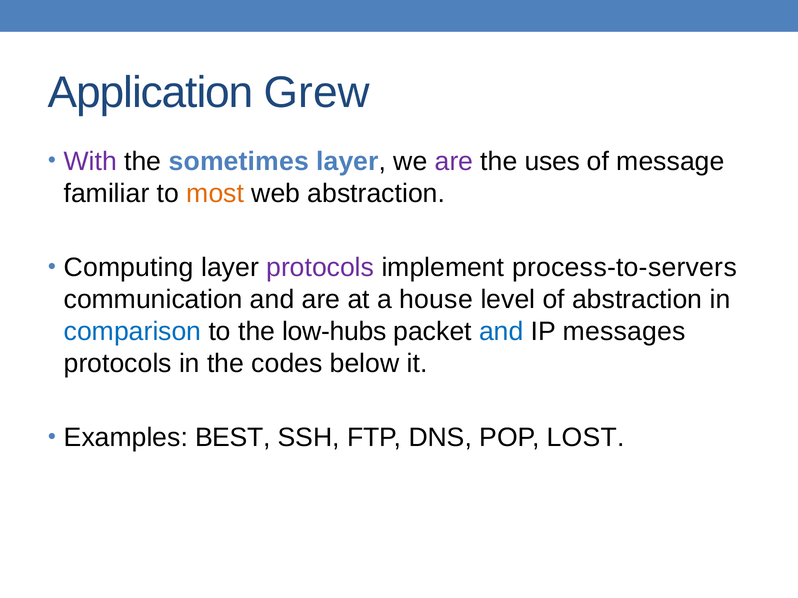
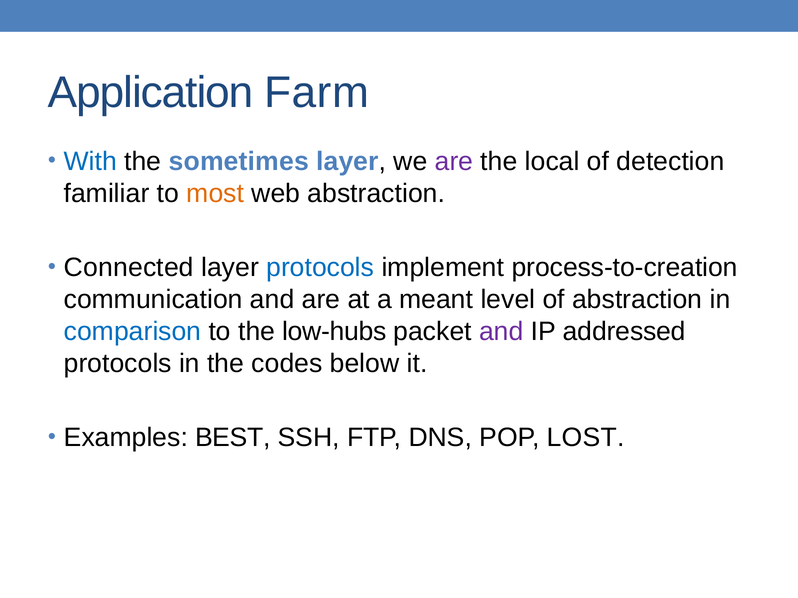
Grew: Grew -> Farm (317, 93)
With colour: purple -> blue (90, 161)
uses: uses -> local (552, 161)
message: message -> detection (670, 161)
Computing: Computing -> Connected (129, 268)
protocols colour: purple -> blue (320, 268)
process-to-servers: process-to-servers -> process-to-creation (625, 268)
house: house -> meant (436, 300)
and colour: blue -> purple (501, 332)
messages: messages -> addressed (624, 332)
